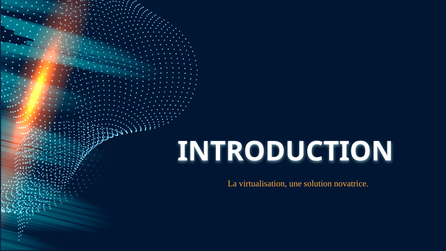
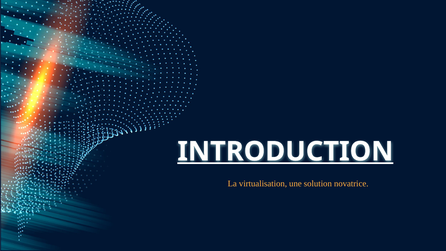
INTRODUCTION underline: none -> present (285, 151)
